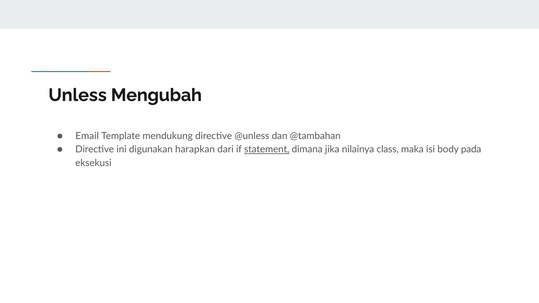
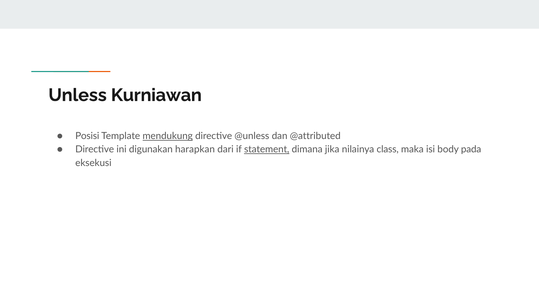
Mengubah: Mengubah -> Kurniawan (156, 95)
Email: Email -> Posisi (87, 136)
mendukung underline: none -> present (168, 136)
@tambahan: @tambahan -> @attributed (315, 136)
